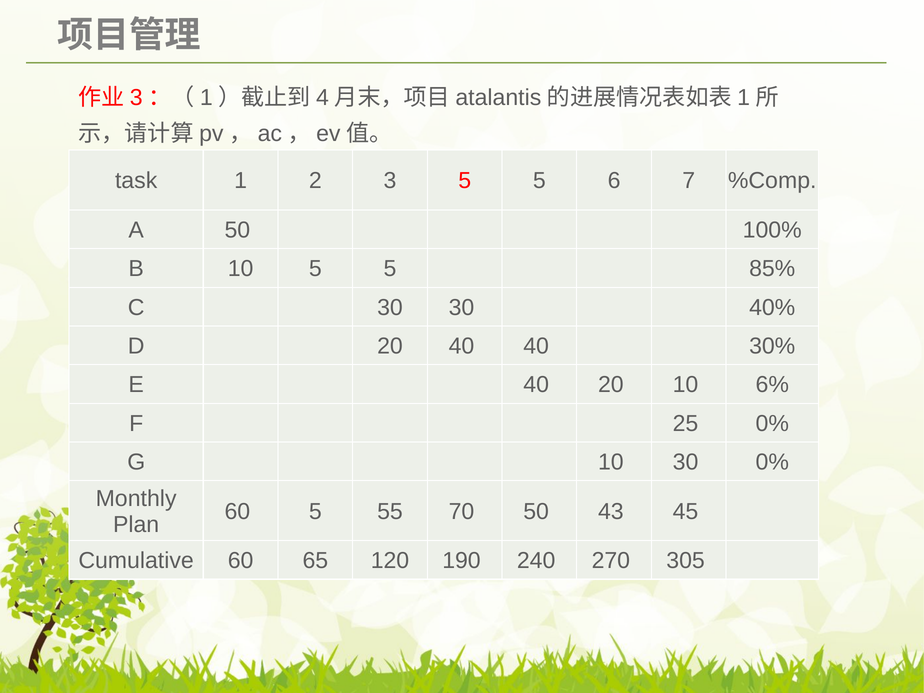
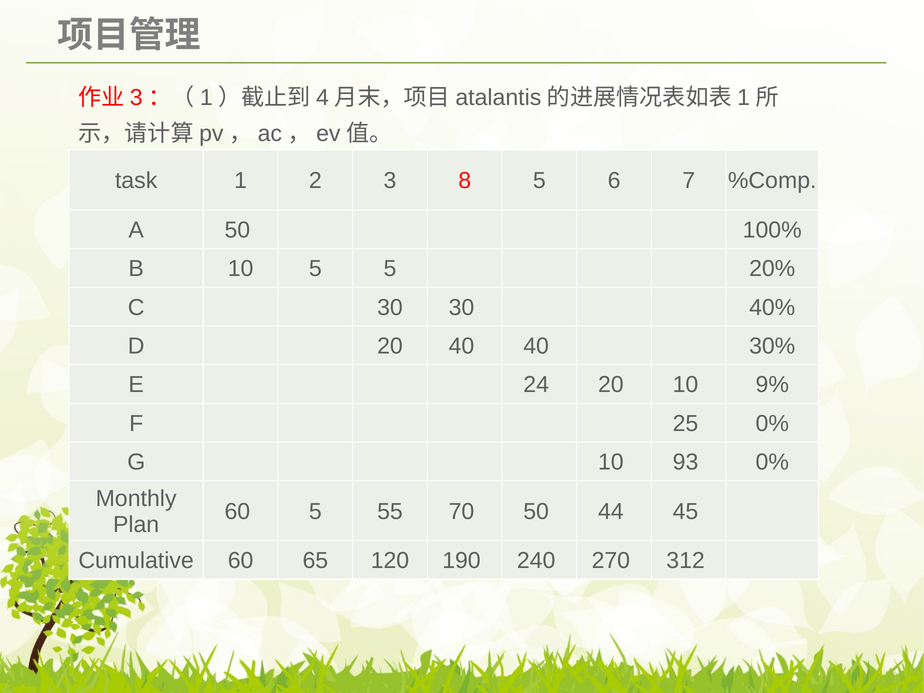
3 5: 5 -> 8 (465, 181)
85%: 85% -> 20% (772, 269)
E 40: 40 -> 24 (536, 385)
6%: 6% -> 9% (772, 385)
10 30: 30 -> 93 (686, 462)
43: 43 -> 44 (611, 511)
305: 305 -> 312 (686, 561)
